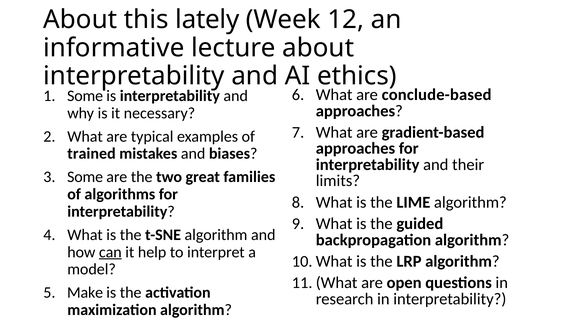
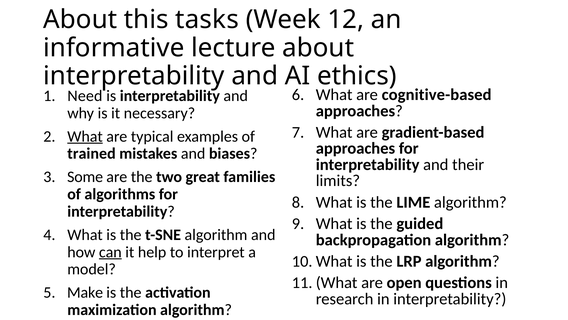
lately: lately -> tasks (207, 20)
conclude-based: conclude-based -> cognitive-based (437, 95)
Some: Some -> Need (85, 96)
What underline: none -> present (85, 136)
